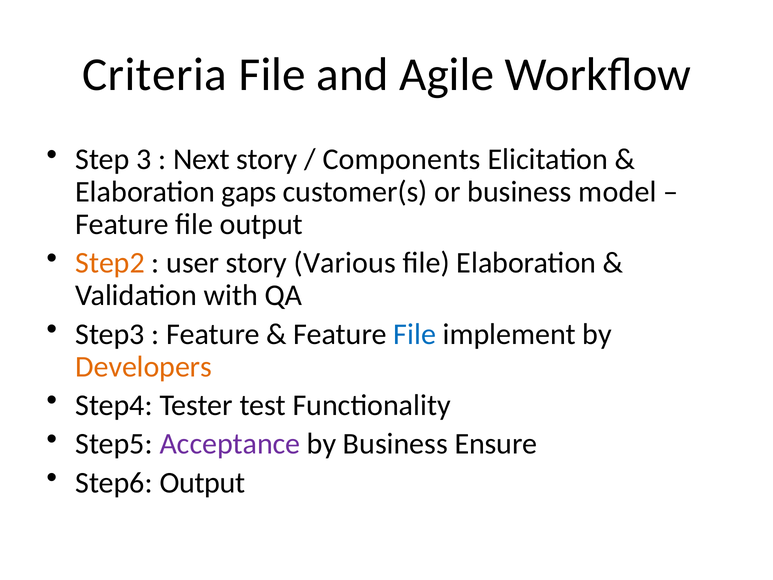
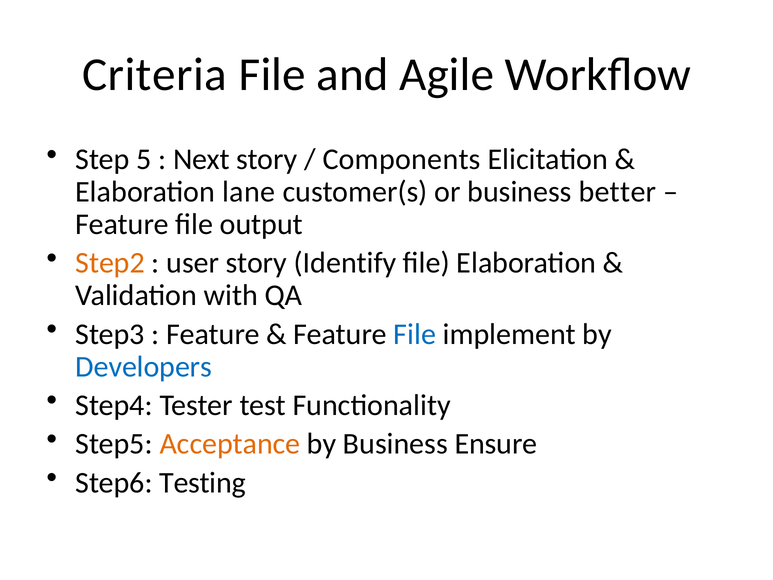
3: 3 -> 5 (144, 159)
gaps: gaps -> lane (249, 192)
model: model -> better (617, 192)
Various: Various -> Identify (345, 263)
Developers colour: orange -> blue (144, 366)
Acceptance colour: purple -> orange (230, 444)
Step6 Output: Output -> Testing (202, 482)
